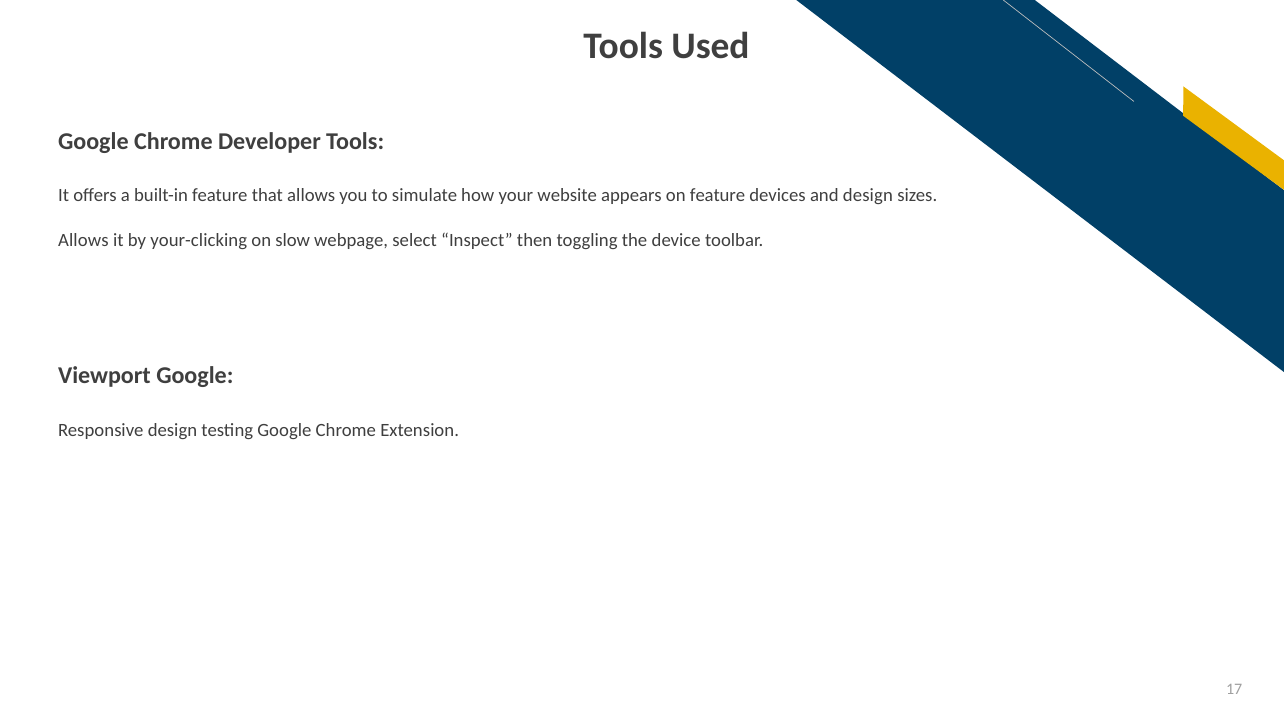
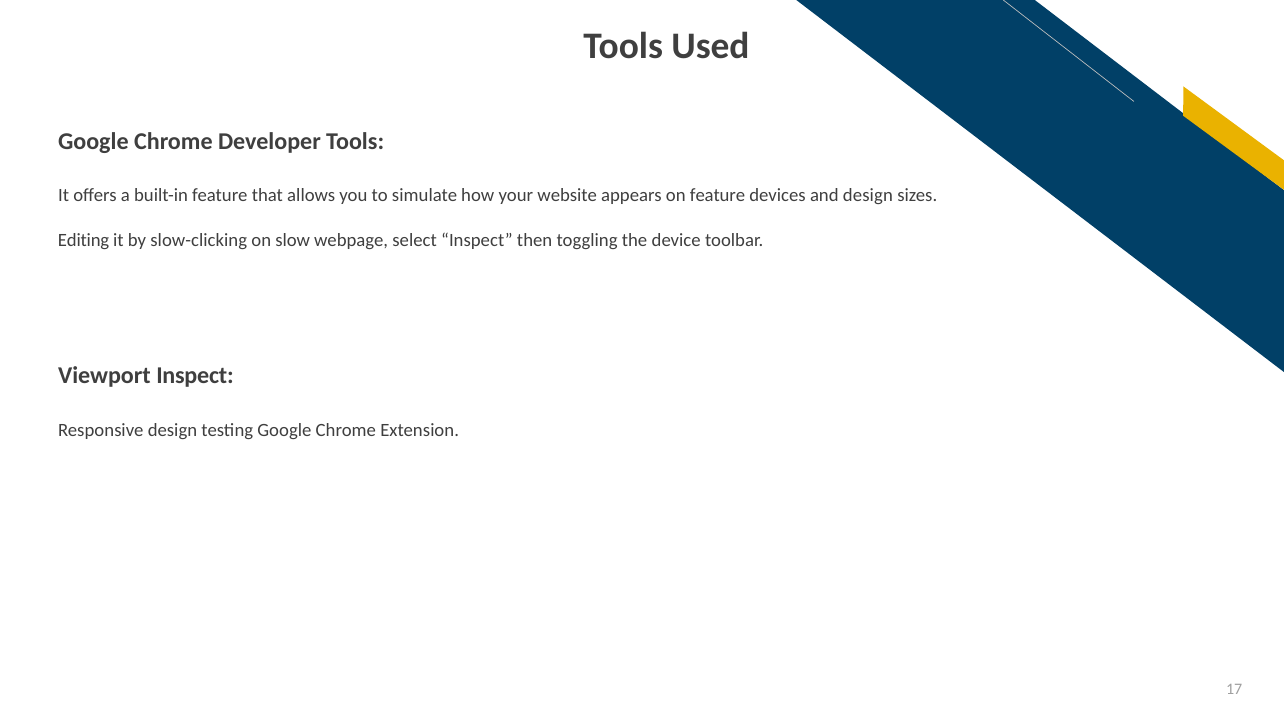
Allows: Allows -> Editing (84, 241)
your-clicking: your-clicking -> slow-clicking (199, 241)
Viewport Google: Google -> Inspect (195, 376)
